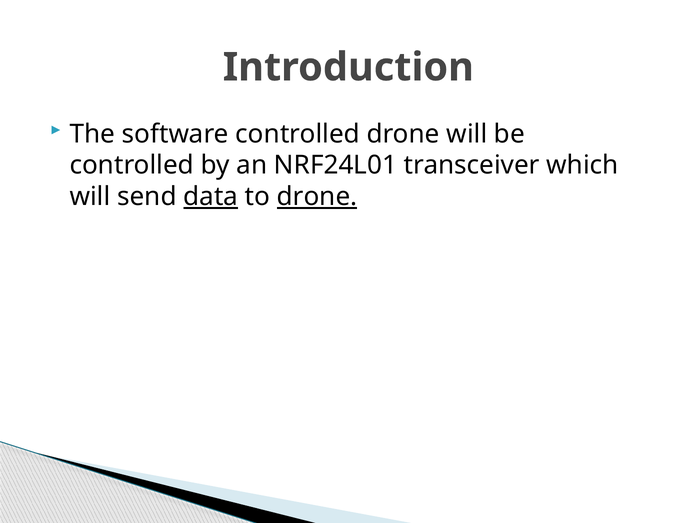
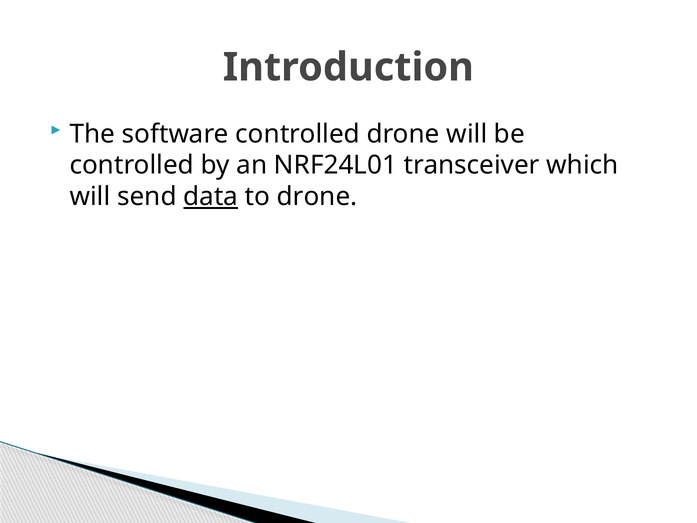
drone underline: present -> none (317, 197)
